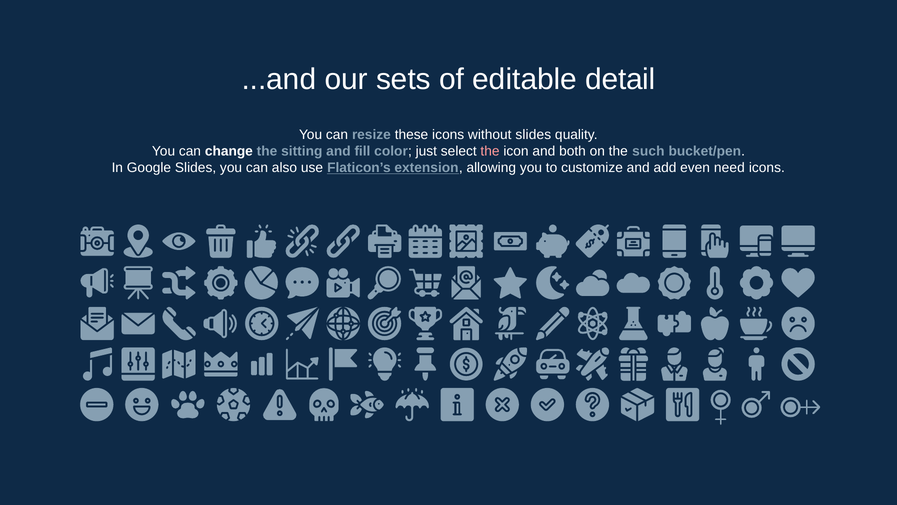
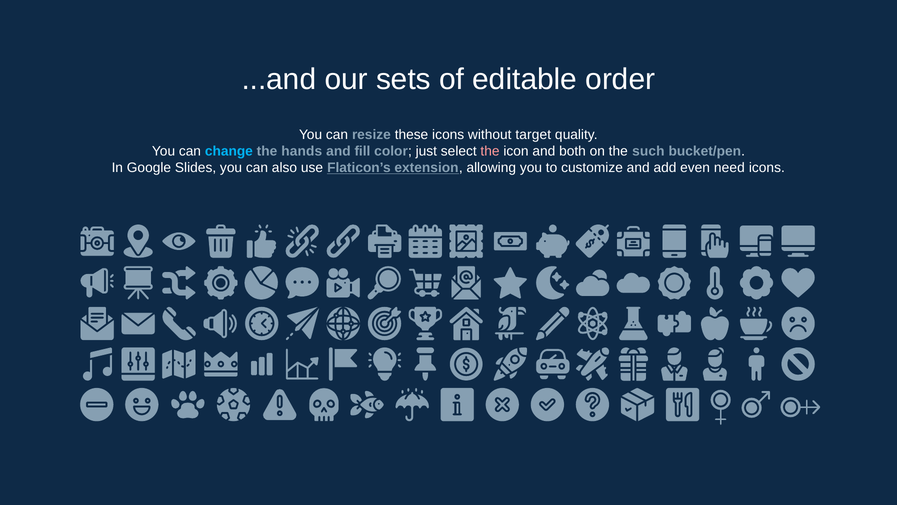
detail: detail -> order (620, 79)
without slides: slides -> target (533, 135)
change colour: white -> light blue (229, 151)
sitting: sitting -> hands (302, 151)
